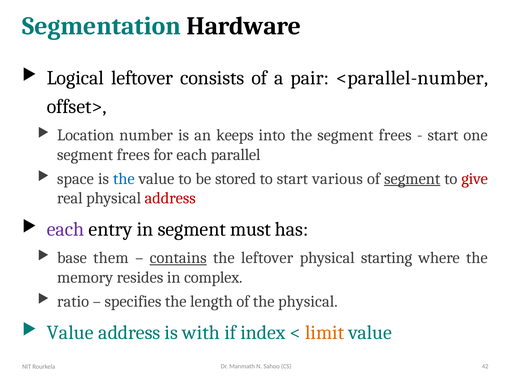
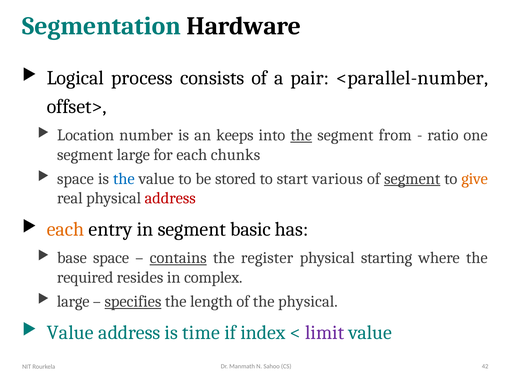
Logical leftover: leftover -> process (142, 78)
the underline: none -> present (301, 135)
frees: frees -> from (395, 135)
start: start -> ratio (443, 135)
frees: frees -> large (133, 155)
parallel: parallel -> chunks (235, 155)
give colour: red -> orange (475, 179)
each colour: purple -> orange (66, 229)
must: must -> basic (251, 229)
base them: them -> space (111, 258)
the leftover: leftover -> register (267, 258)
memory: memory -> required (85, 278)
ratio: ratio -> large (73, 301)
specifies underline: none -> present (133, 301)
with: with -> time (201, 332)
limit colour: orange -> purple (325, 332)
